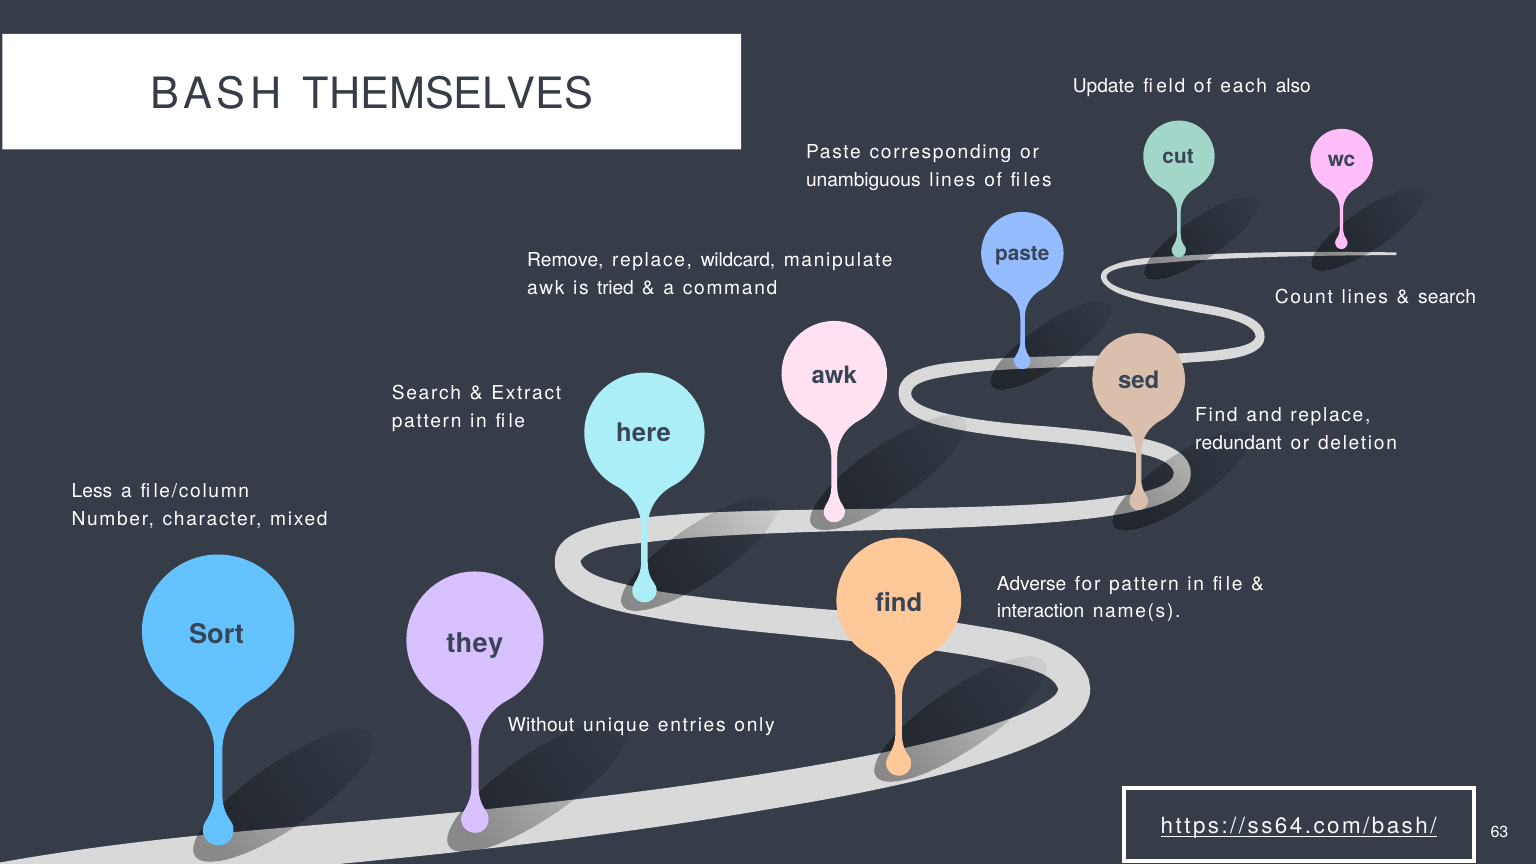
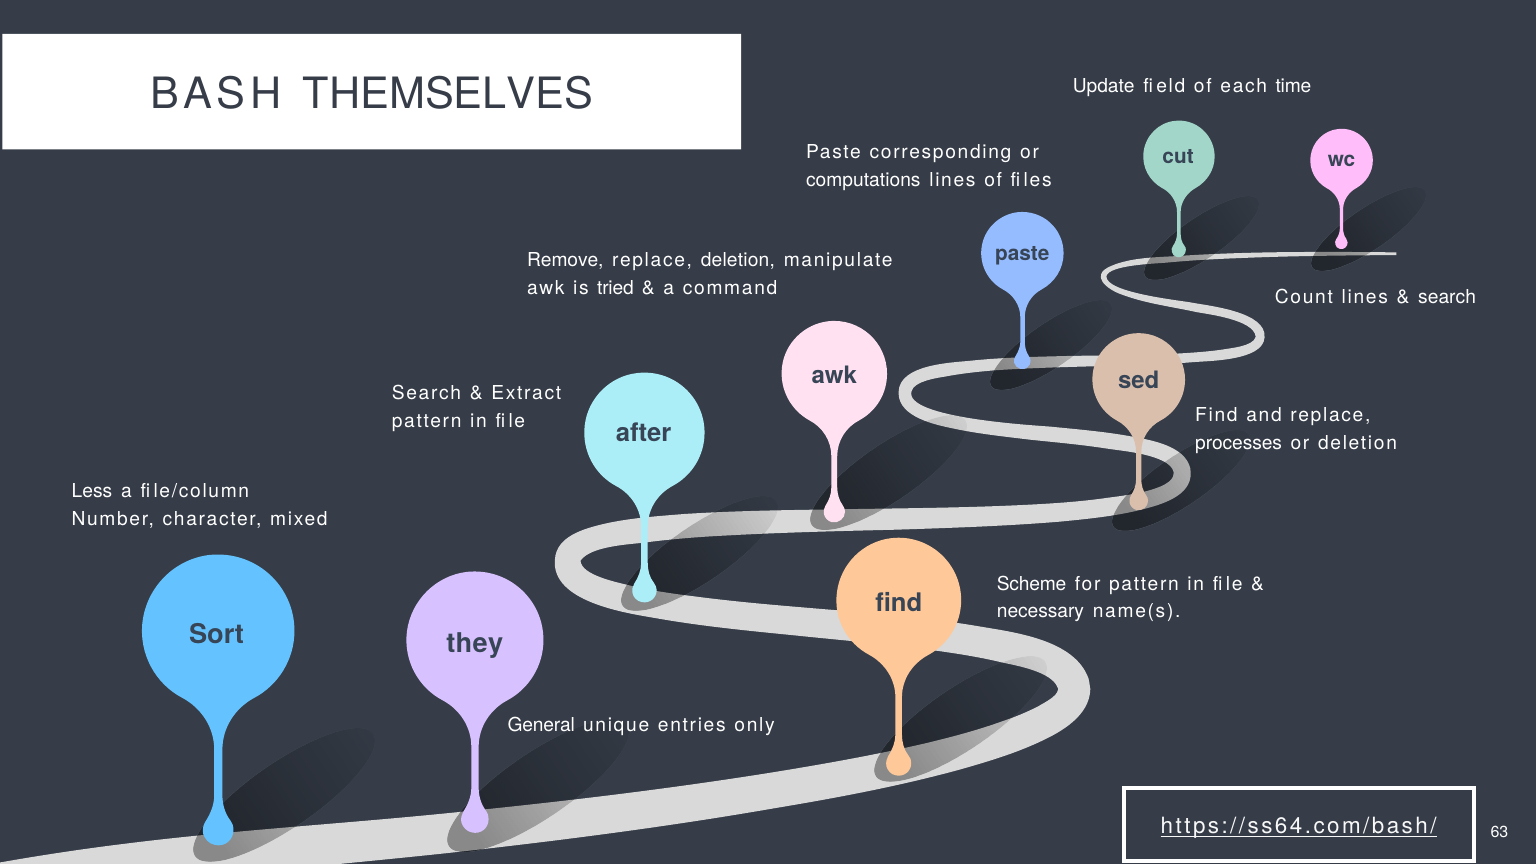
also: also -> time (1293, 87)
unambiguous: unambiguous -> computations (863, 180)
replace wildcard: wildcard -> deletion (738, 260)
here: here -> after (644, 433)
redundant: redundant -> processes (1239, 443)
Adverse: Adverse -> Scheme (1032, 584)
interaction: interaction -> necessary (1040, 612)
Without: Without -> General (541, 726)
